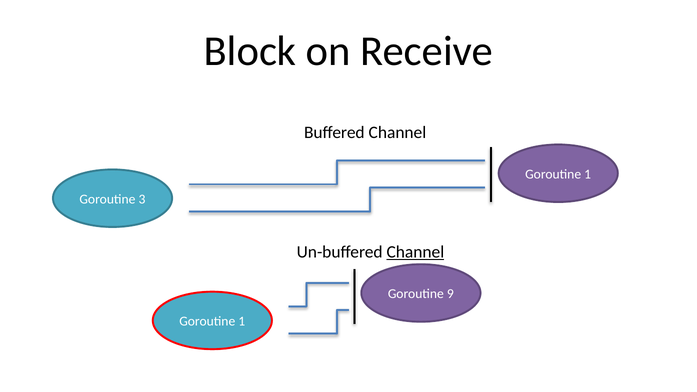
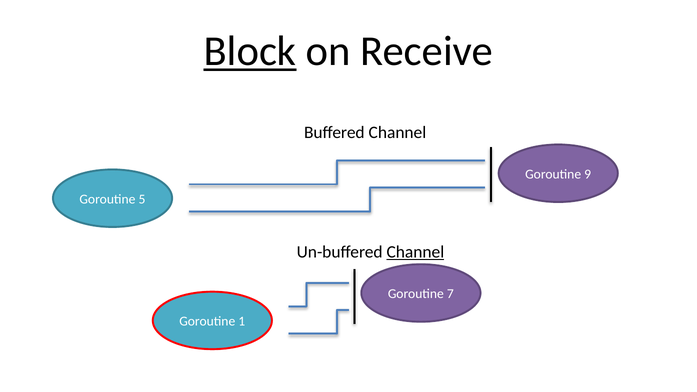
Block underline: none -> present (250, 51)
1: 1 -> 9 (588, 174)
3: 3 -> 5 (142, 199)
9: 9 -> 7 (450, 294)
